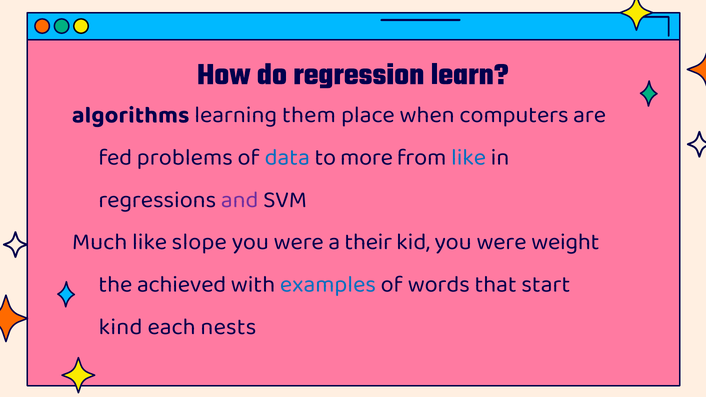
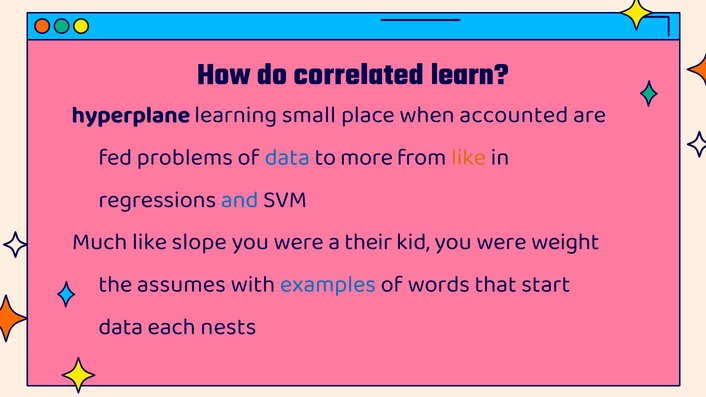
regression: regression -> correlated (359, 74)
algorithms: algorithms -> hyperplane (131, 115)
them: them -> small (309, 115)
computers: computers -> accounted (514, 115)
like colour: blue -> orange (469, 157)
and colour: purple -> blue (240, 199)
achieved: achieved -> assumes (181, 284)
kind: kind -> data (121, 326)
